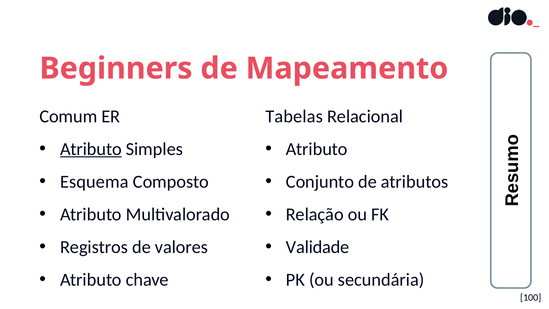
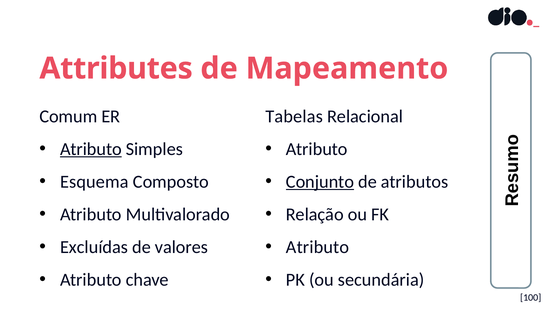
Beginners: Beginners -> Attributes (116, 68)
Conjunto underline: none -> present (320, 182)
Registros: Registros -> Excluídas (94, 247)
Validade: Validade -> Atributo (317, 247)
